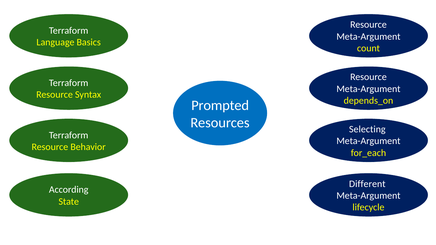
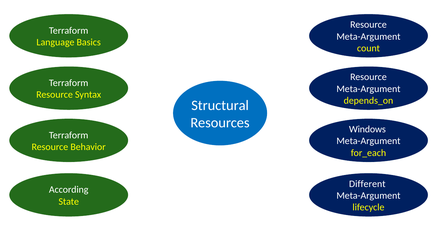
Prompted: Prompted -> Structural (220, 106)
Selecting: Selecting -> Windows (367, 129)
